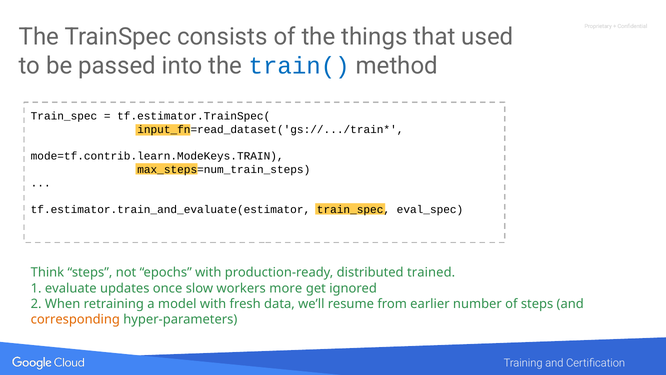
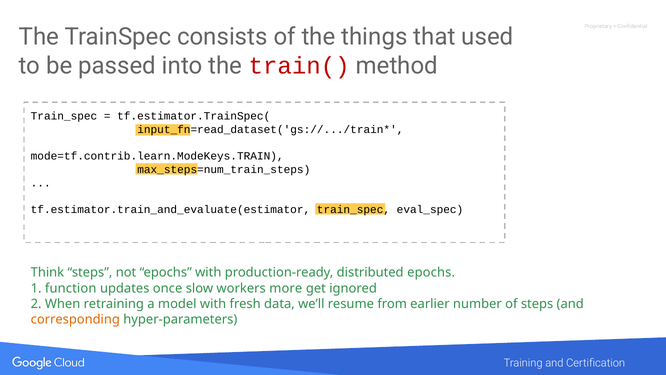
train( colour: blue -> red (299, 66)
distributed trained: trained -> epochs (431, 272)
evaluate: evaluate -> function (71, 288)
